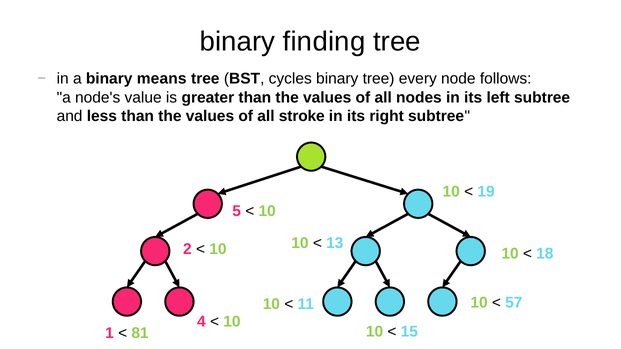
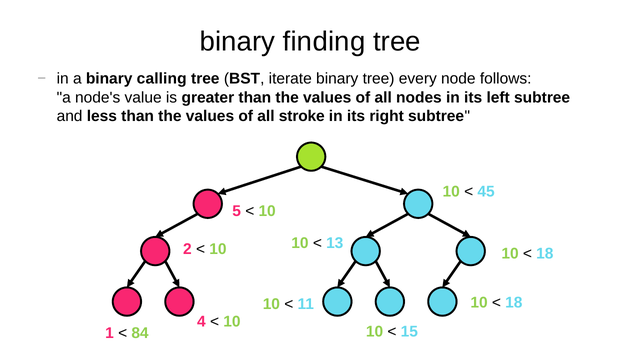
means: means -> calling (162, 79)
cycles: cycles -> iterate (290, 79)
19: 19 -> 45 (486, 192)
57: 57 -> 18 (514, 303)
81: 81 -> 84 (140, 333)
